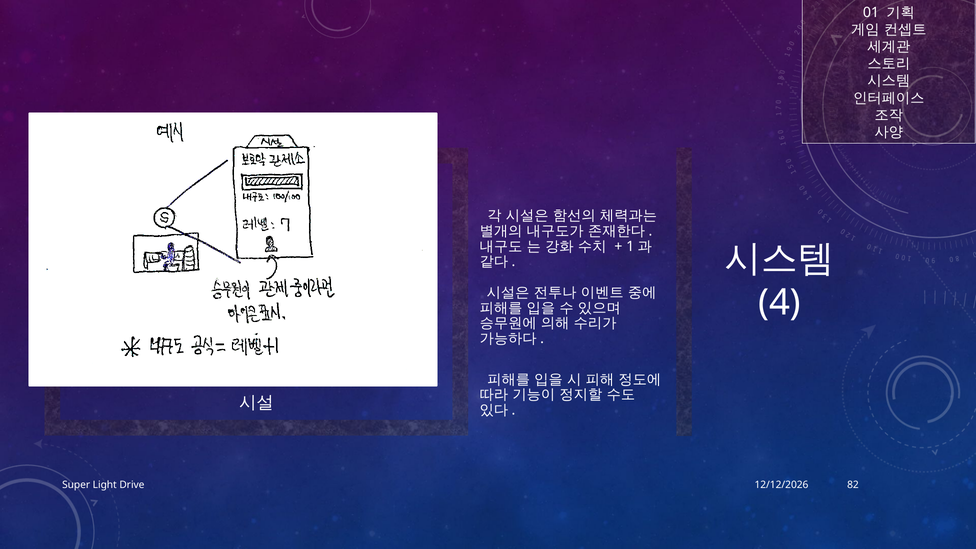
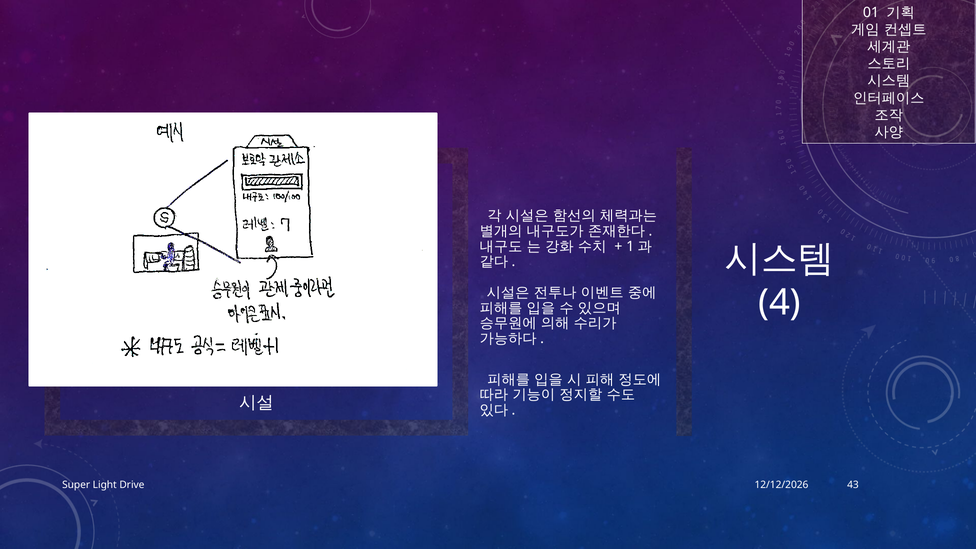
82: 82 -> 43 (853, 485)
